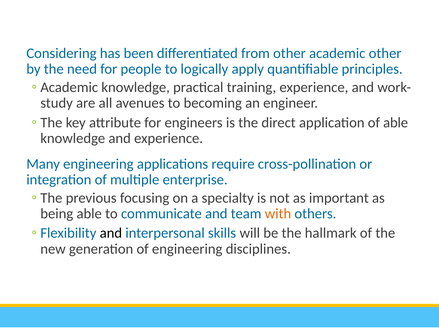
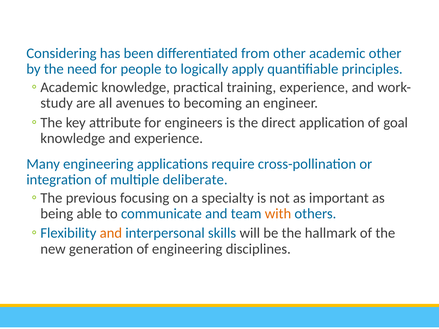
of able: able -> goal (396, 123)
enterprise: enterprise -> deliberate (195, 180)
and colour: black -> orange (111, 233)
